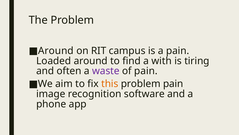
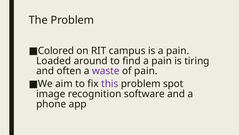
Around: Around -> Colored (56, 51)
find a with: with -> pain (162, 61)
this colour: orange -> purple (110, 84)
problem pain: pain -> spot (173, 84)
